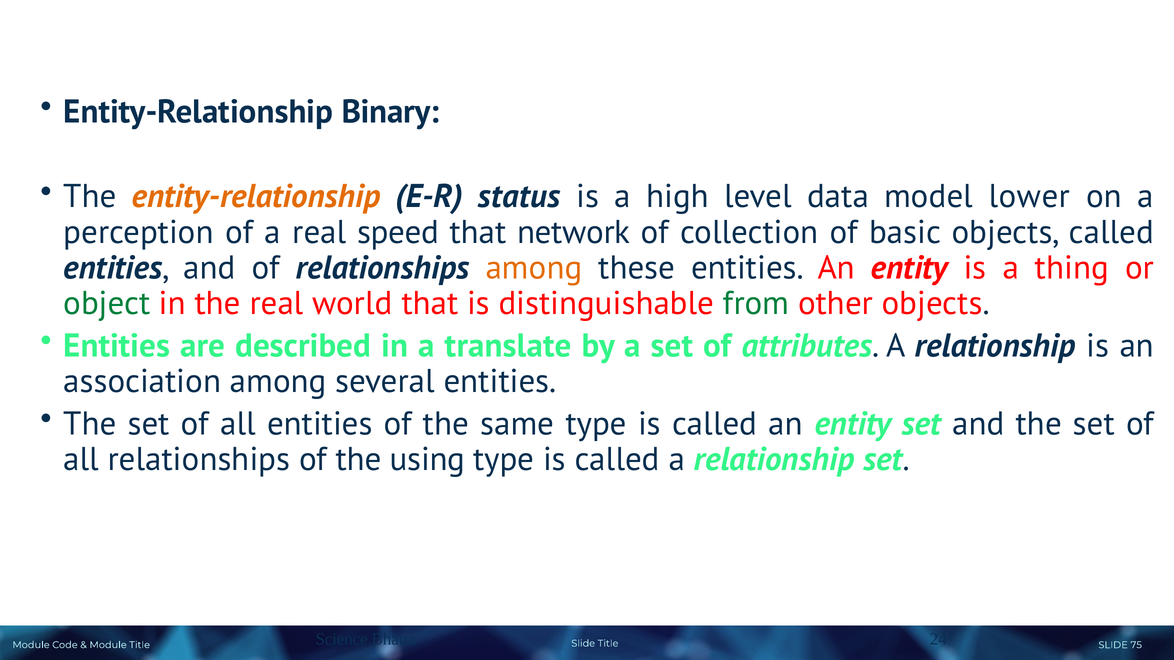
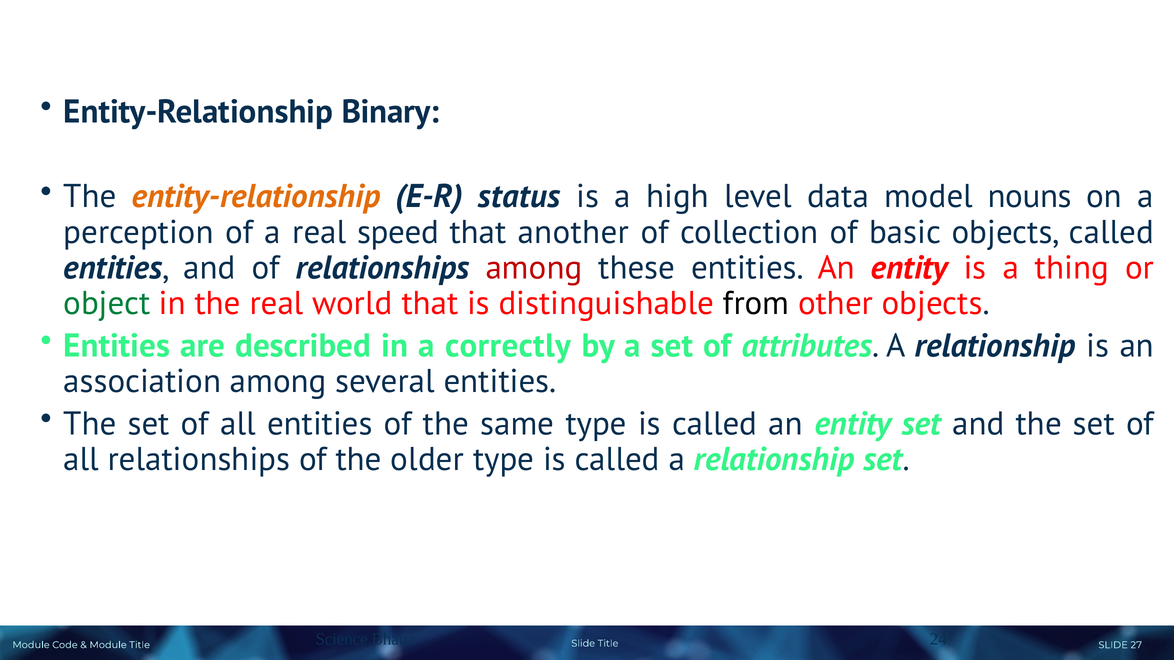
lower: lower -> nouns (1030, 197)
network: network -> another (573, 232)
among colour: orange -> red (534, 268)
from colour: green -> black (756, 304)
translate: translate -> correctly (508, 346)
using: using -> older (427, 460)
75: 75 -> 27 (1136, 645)
